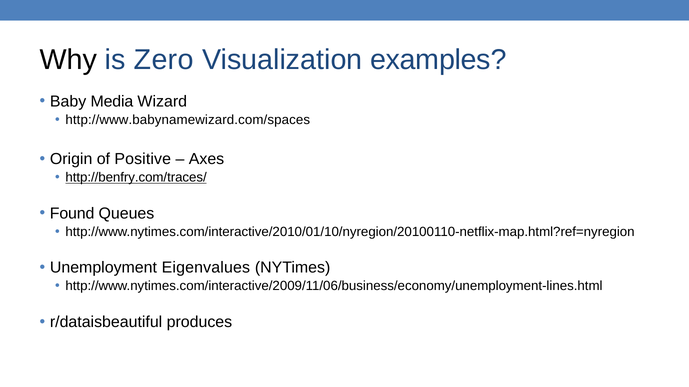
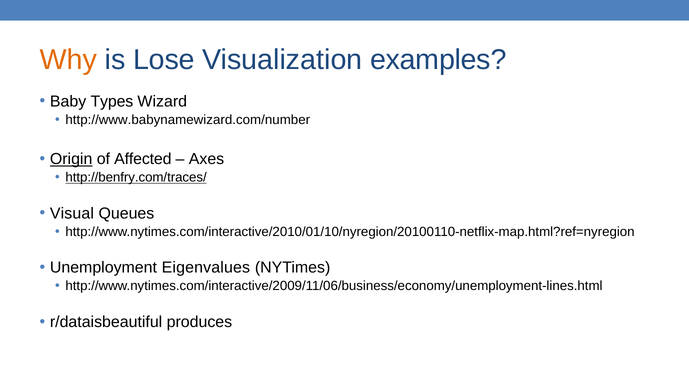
Why colour: black -> orange (68, 60)
Zero: Zero -> Lose (164, 60)
Media: Media -> Types (112, 102)
http://www.babynamewizard.com/spaces: http://www.babynamewizard.com/spaces -> http://www.babynamewizard.com/number (188, 120)
Origin underline: none -> present (71, 159)
Positive: Positive -> Affected (143, 159)
Found: Found -> Visual (72, 214)
